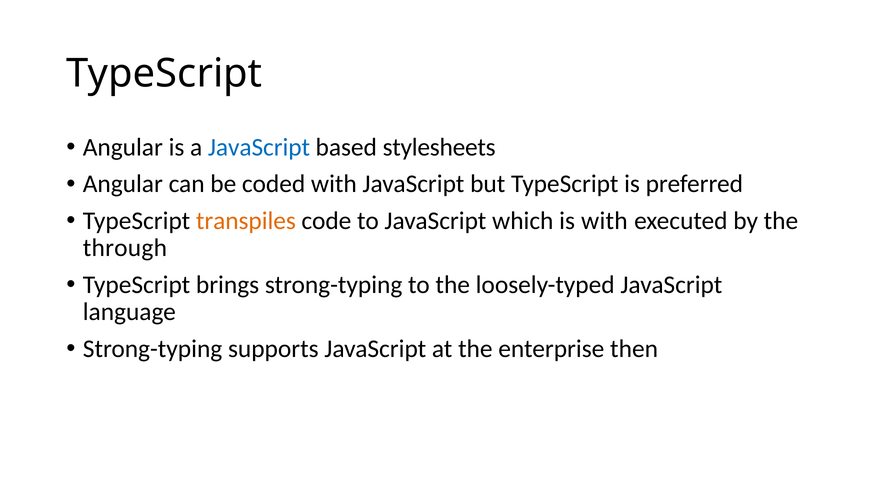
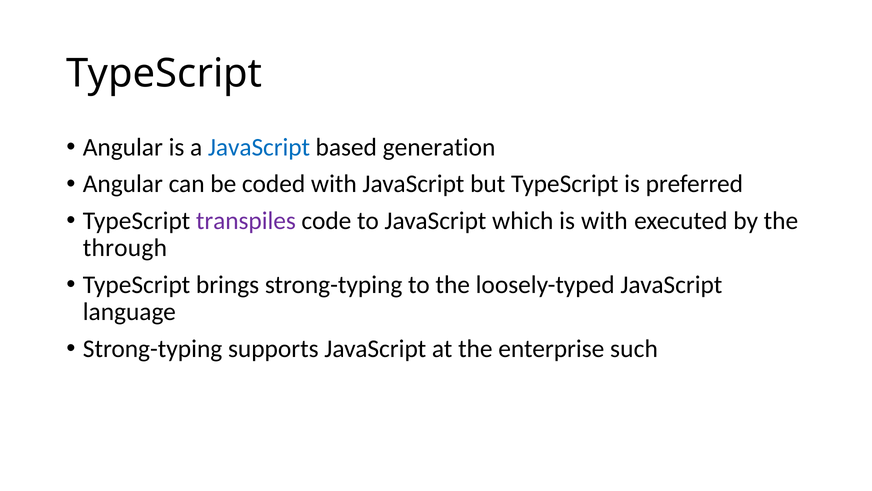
stylesheets: stylesheets -> generation (439, 147)
transpiles colour: orange -> purple (246, 220)
then: then -> such (634, 348)
